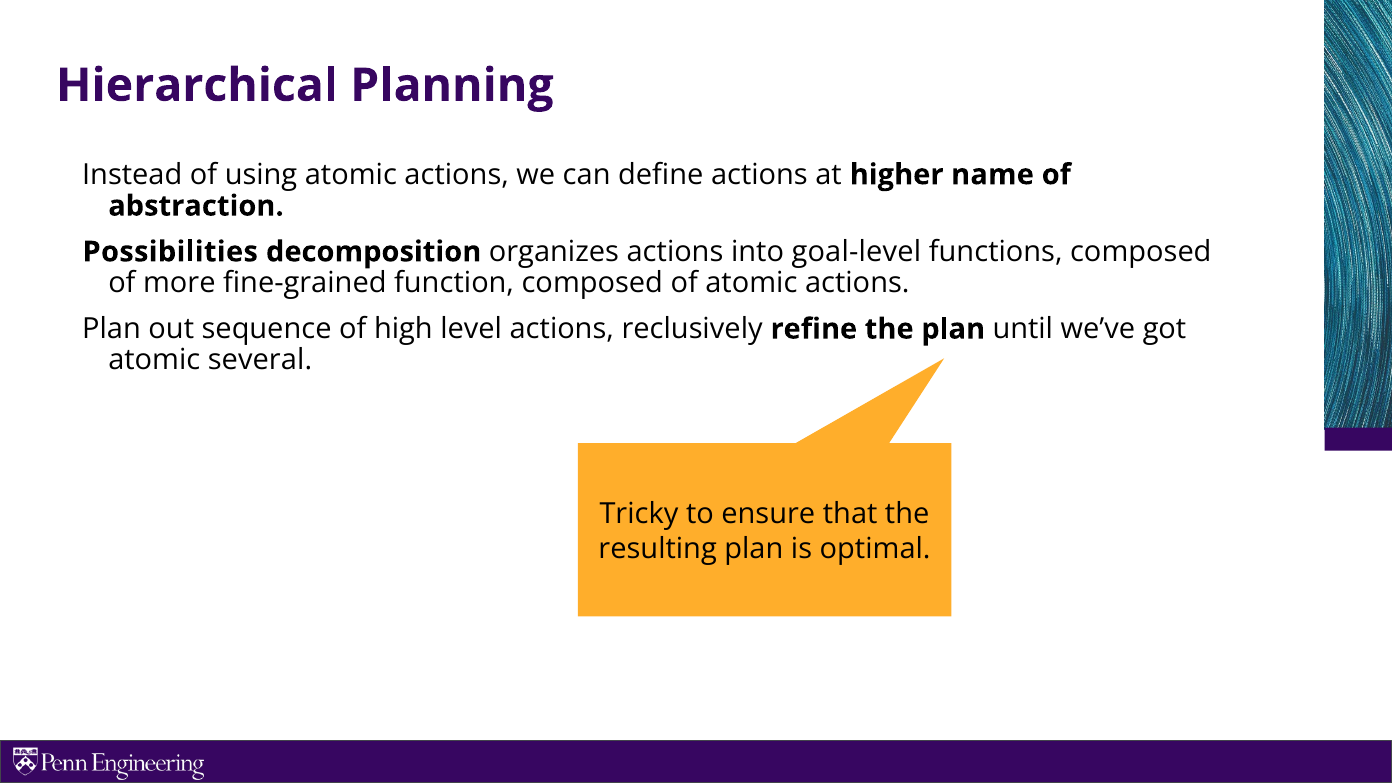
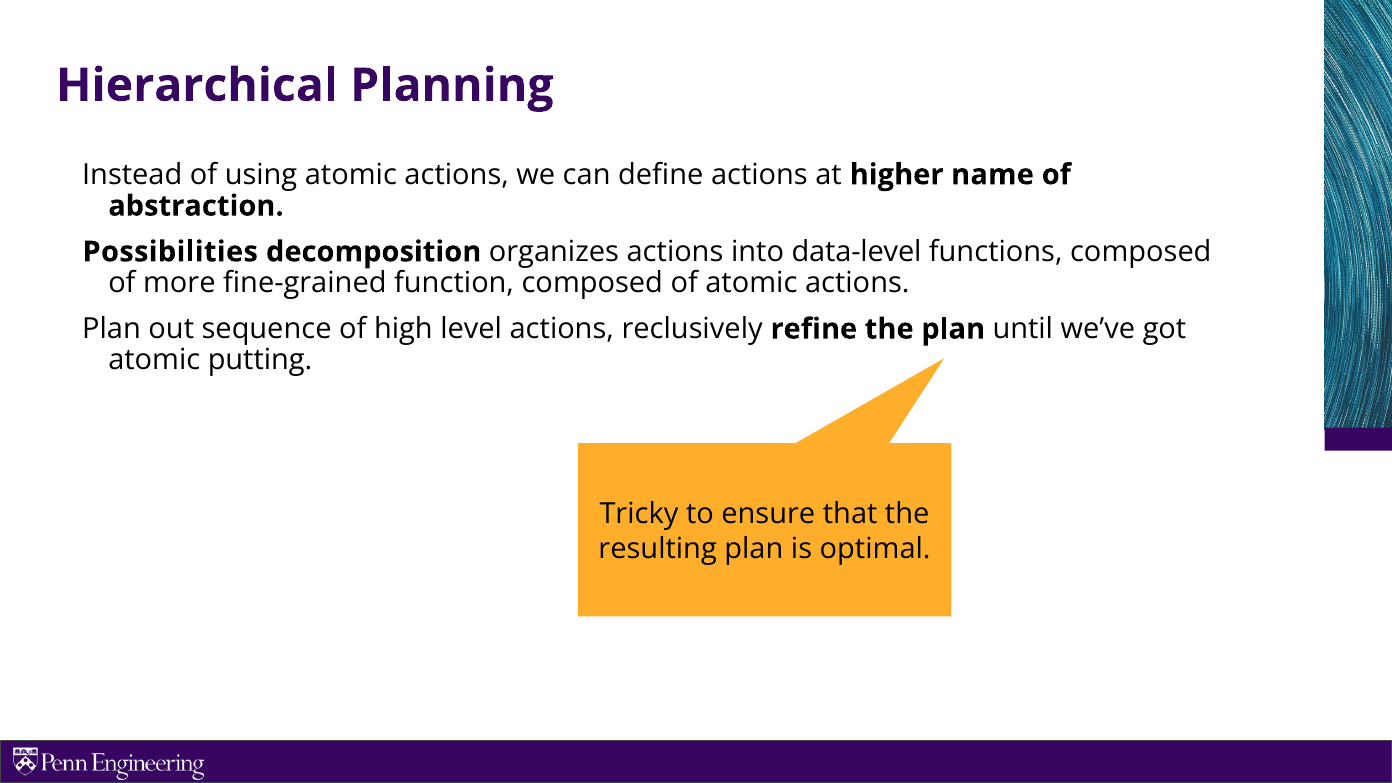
goal-level: goal-level -> data-level (857, 252)
several: several -> putting (260, 360)
